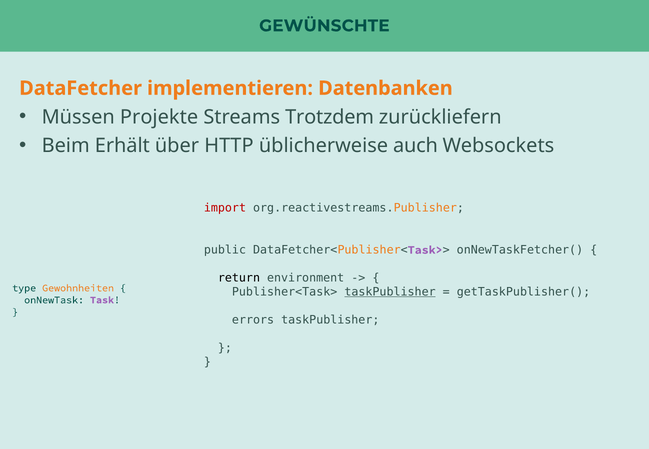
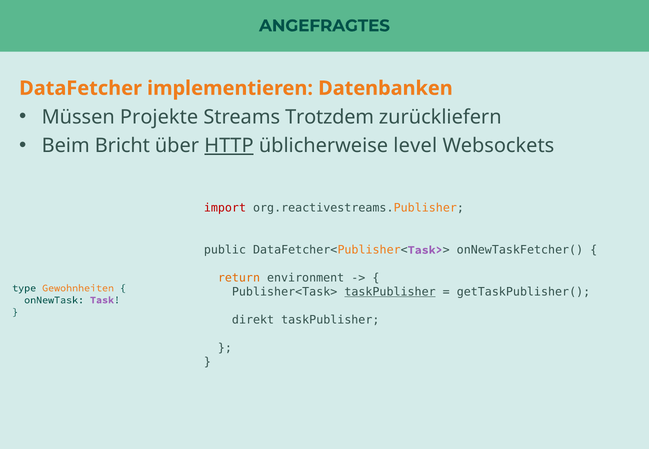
GEWÜNSCHTE: GEWÜNSCHTE -> ANGEFRAGTES (325, 26)
Erhält: Erhält -> Bricht (122, 146)
HTTP underline: none -> present (229, 146)
auch: auch -> level (415, 146)
return colour: black -> orange (239, 278)
errors: errors -> direkt (253, 320)
